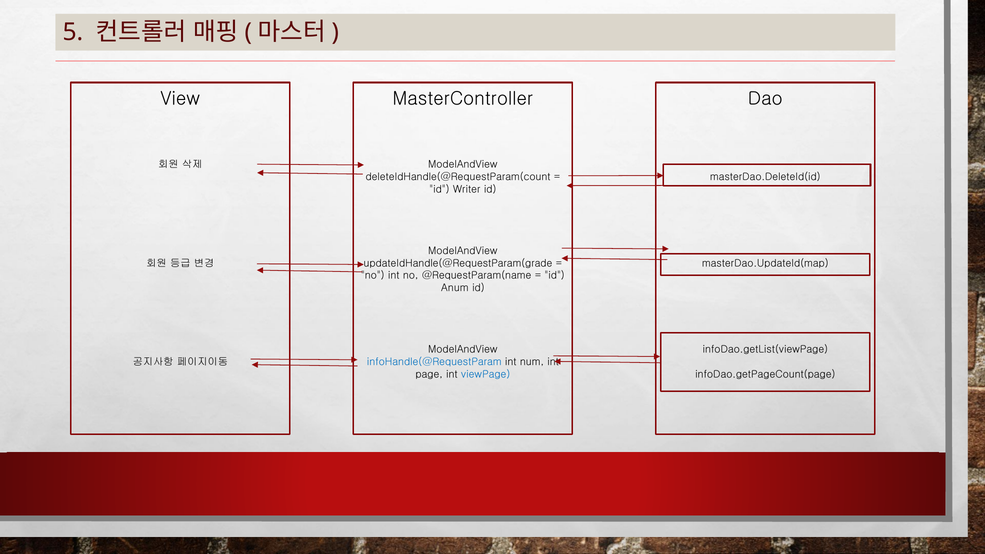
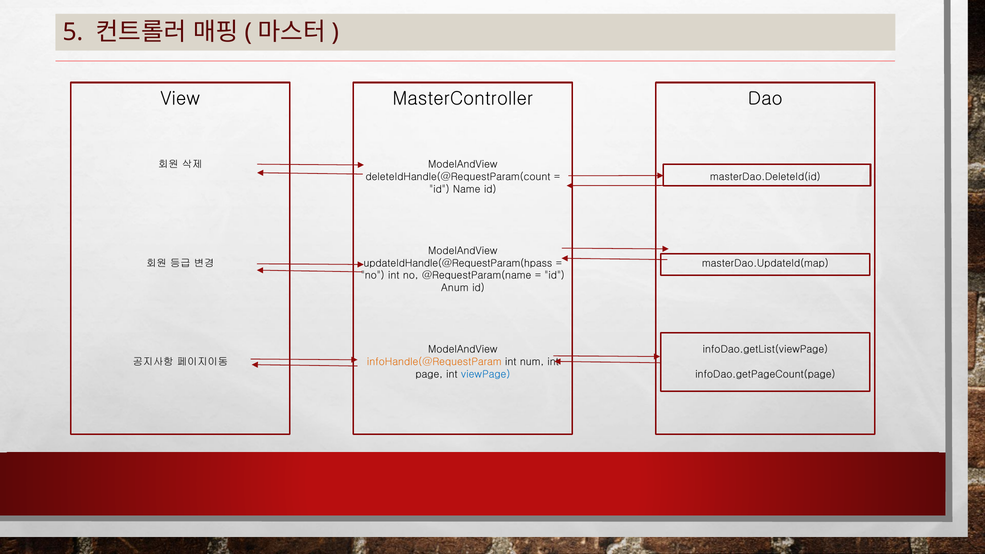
Writer: Writer -> Name (467, 189)
updateIdHandle(@RequestParam(grade: updateIdHandle(@RequestParam(grade -> updateIdHandle(@RequestParam(hpass (458, 263)
infoHandle(@RequestParam colour: blue -> orange (434, 362)
